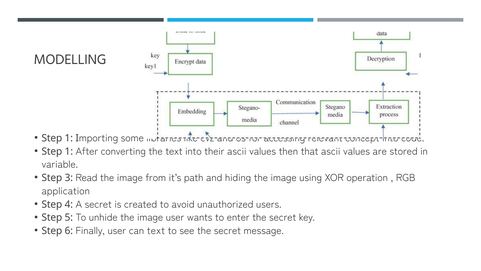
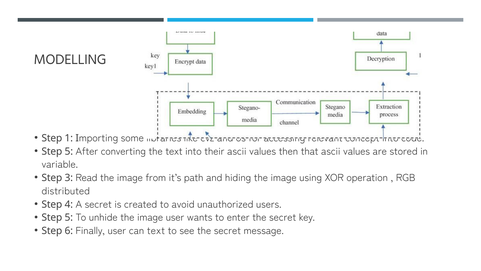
1: 1 -> 5 (69, 151)
application: application -> distributed (66, 191)
